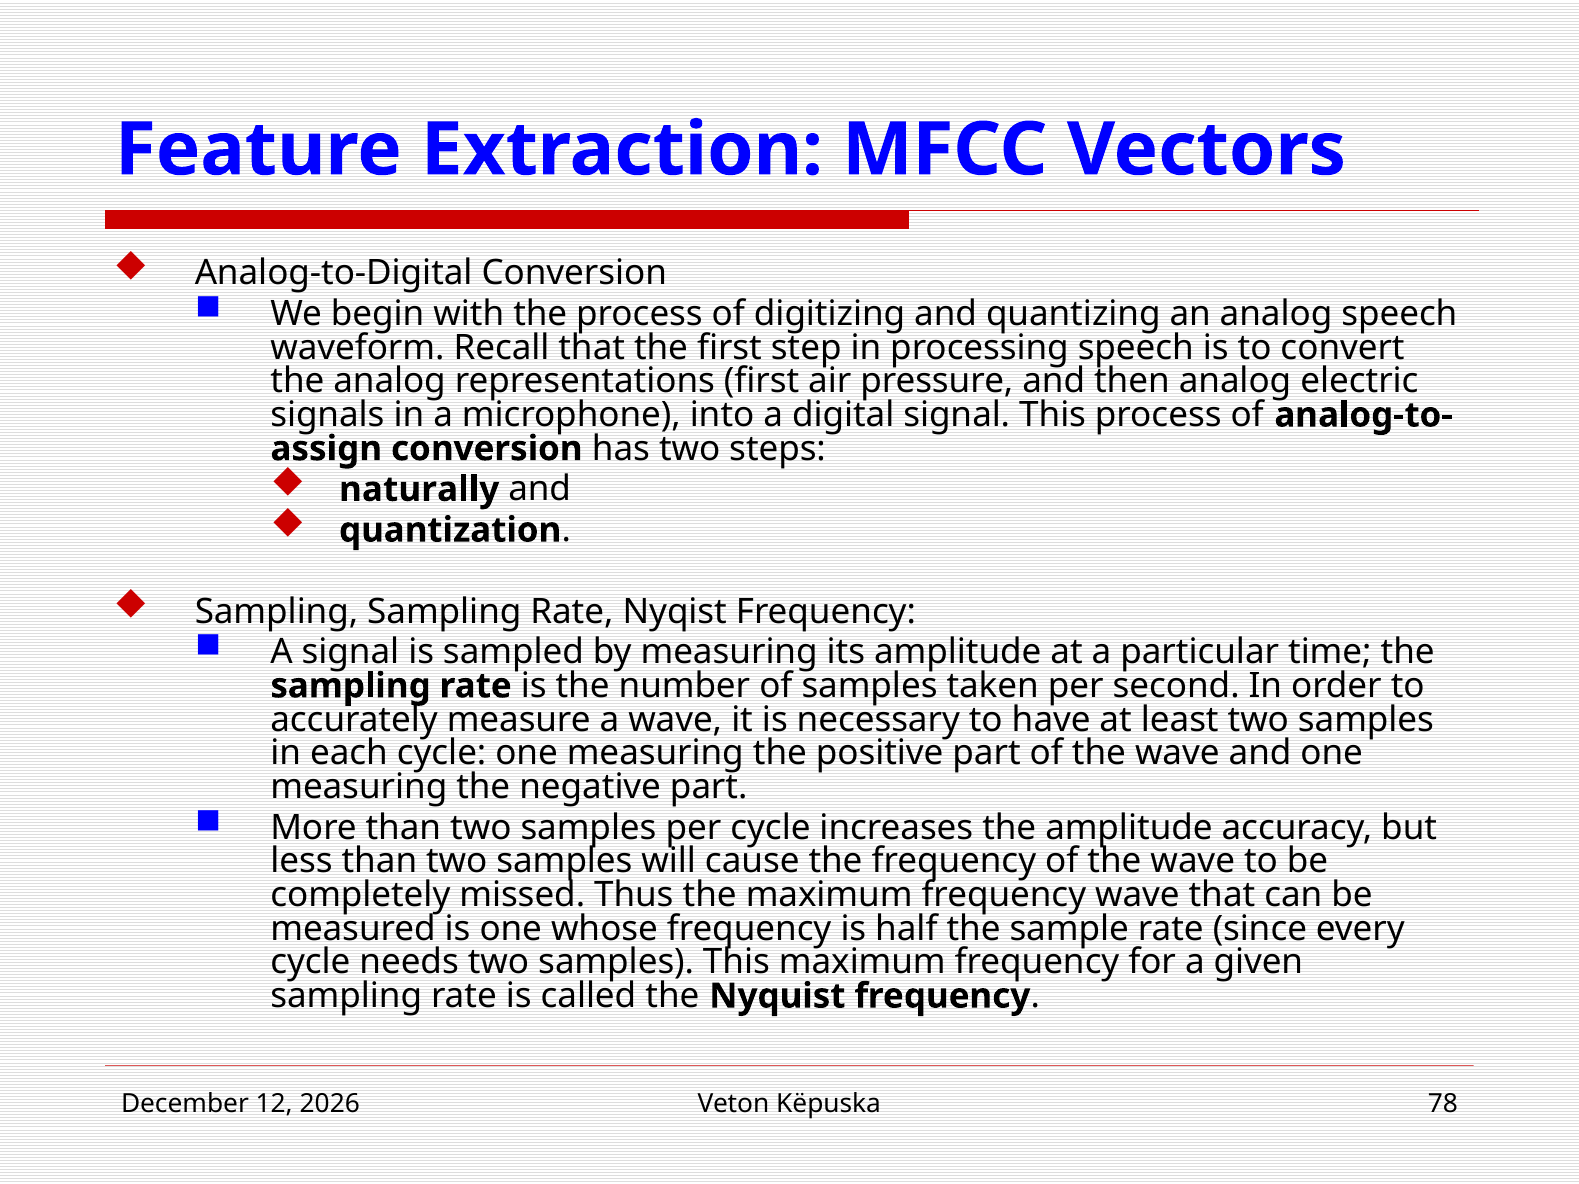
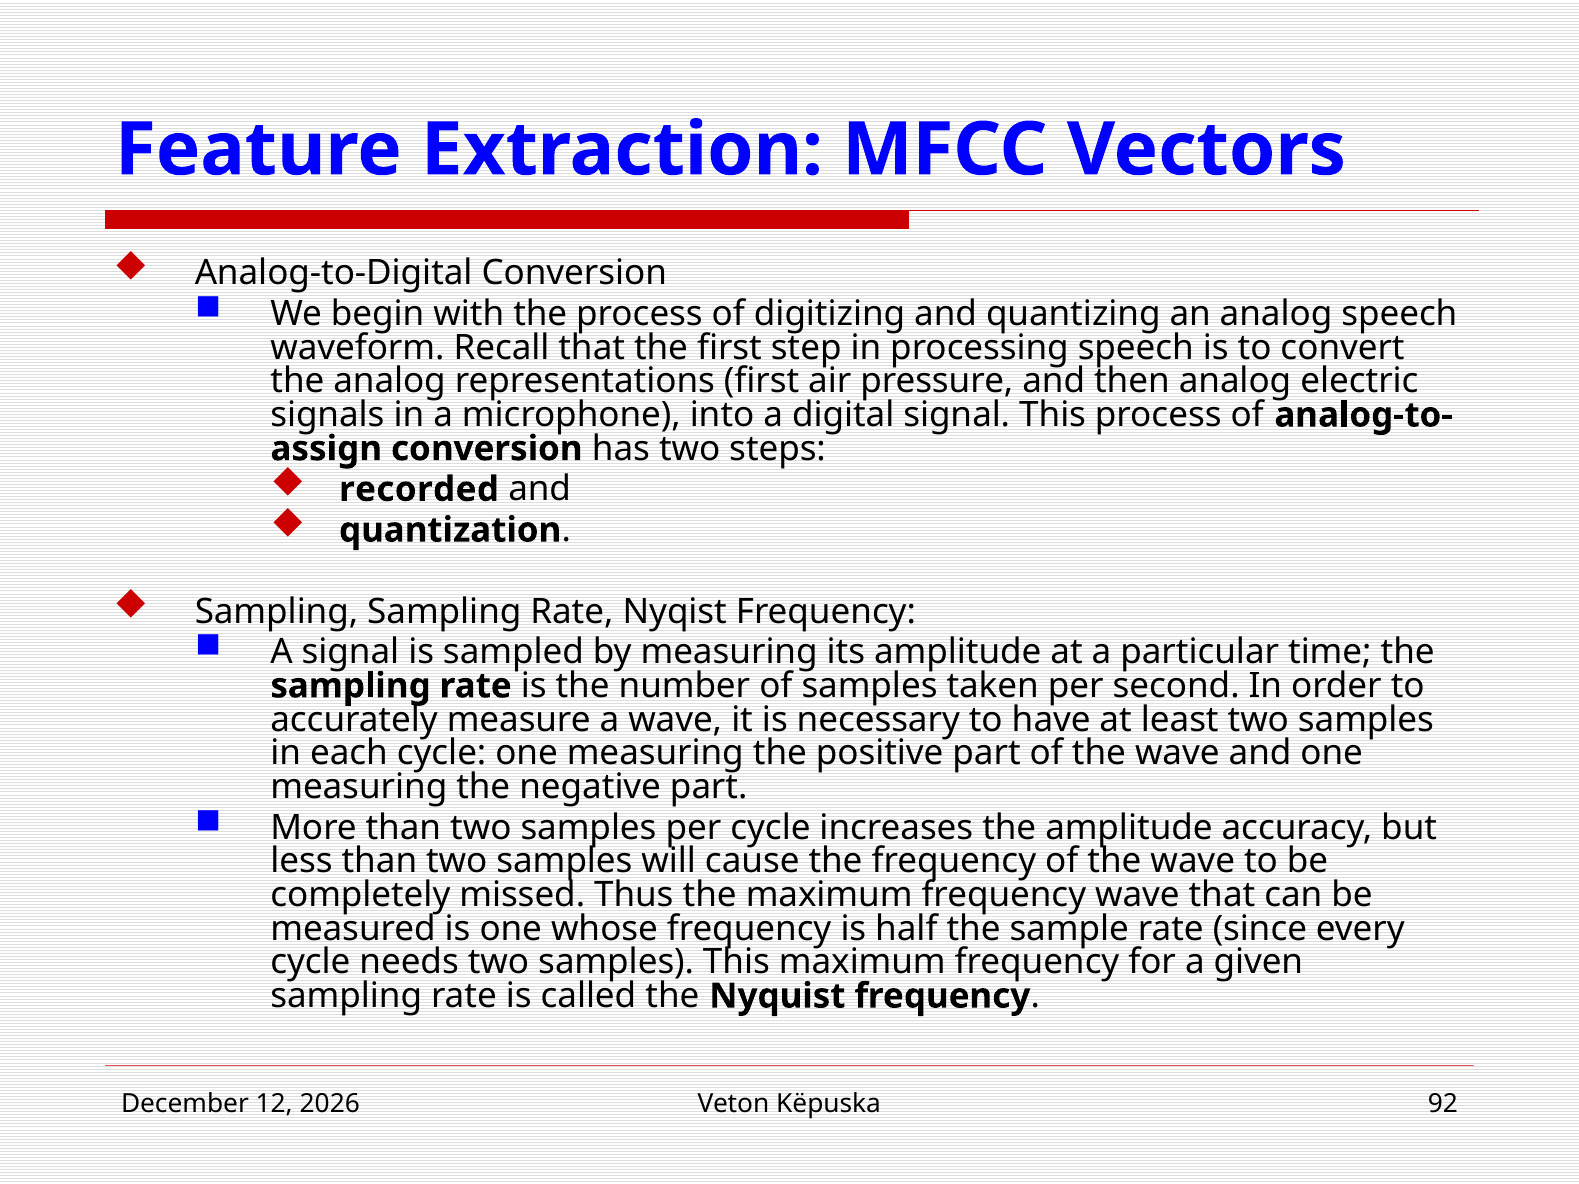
naturally: naturally -> recorded (419, 489)
78: 78 -> 92 (1443, 1104)
